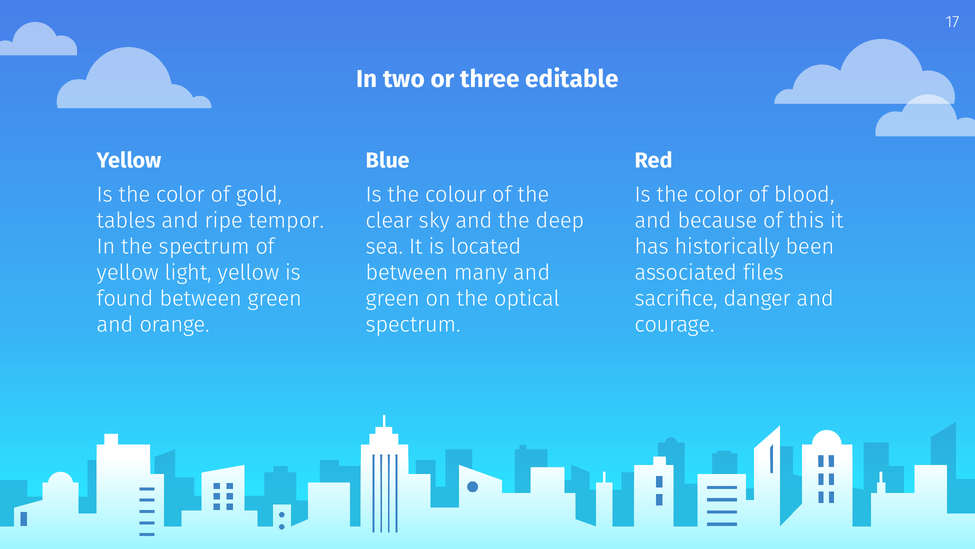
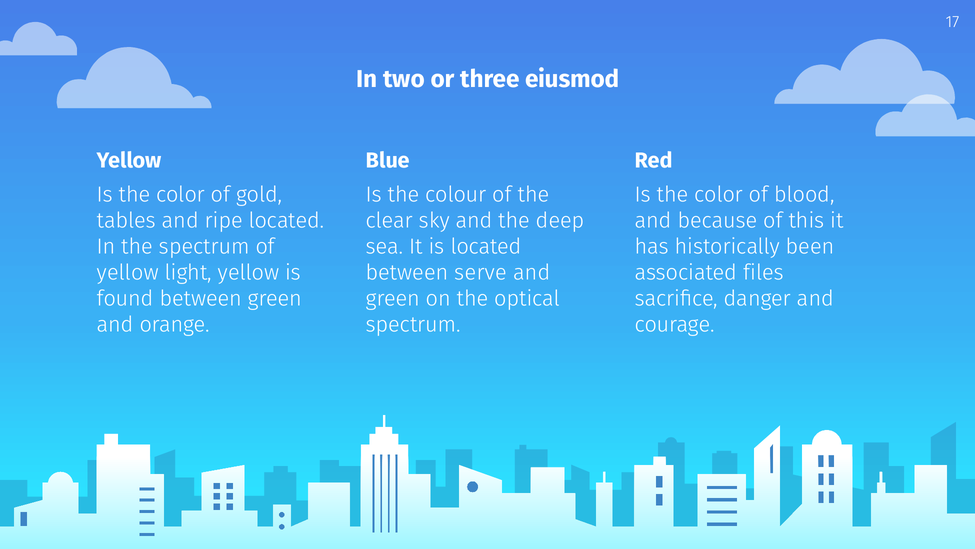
editable: editable -> eiusmod (572, 79)
ripe tempor: tempor -> located (286, 220)
many: many -> serve (481, 272)
